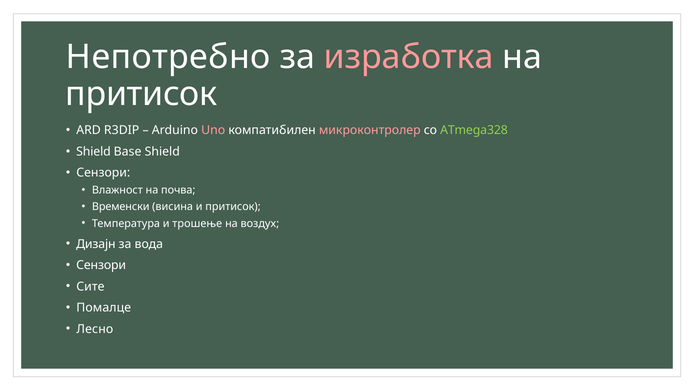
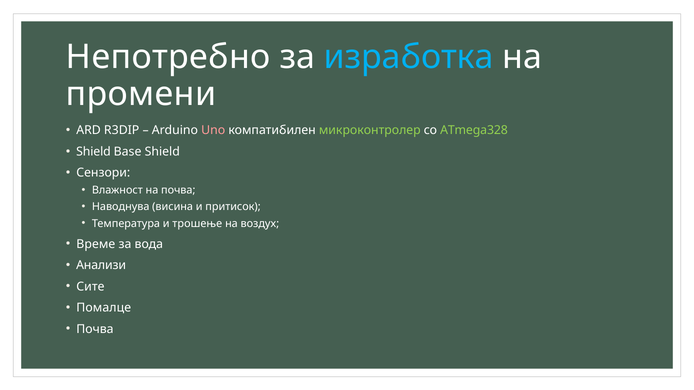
изработка colour: pink -> light blue (409, 57)
притисок: притисок -> промени (141, 94)
микроконтролер colour: pink -> light green (370, 131)
Временски: Временски -> Наводнува (121, 207)
Дизајн: Дизајн -> Време (96, 244)
Сензори: Сензори -> Анализи (101, 265)
Лесно: Лесно -> Почва (95, 329)
